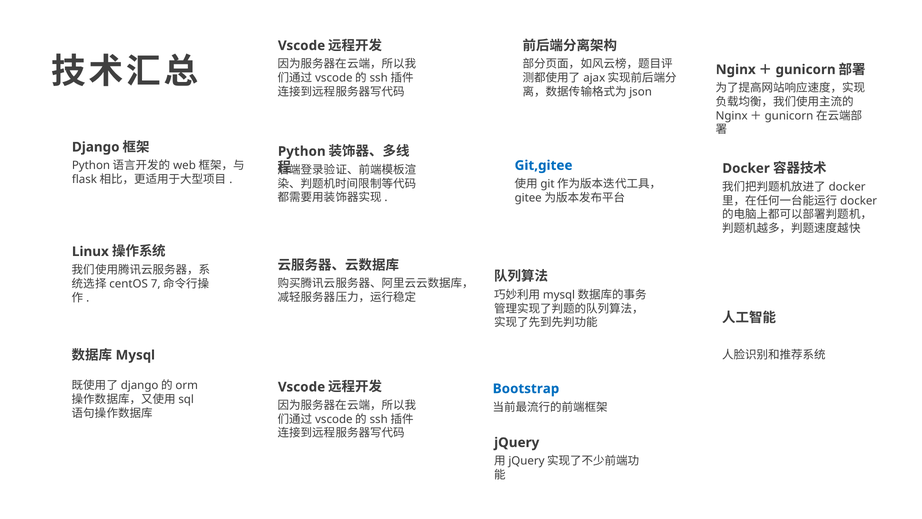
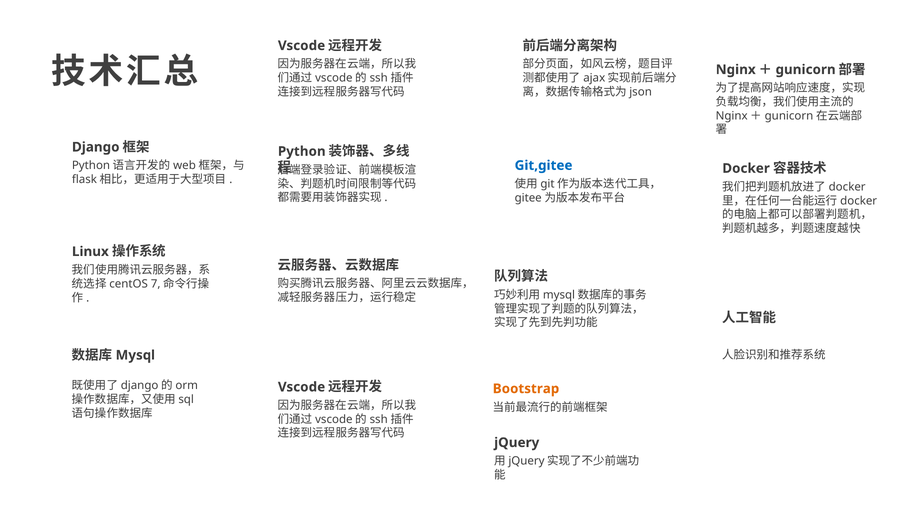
Bootstrap colour: blue -> orange (526, 388)
